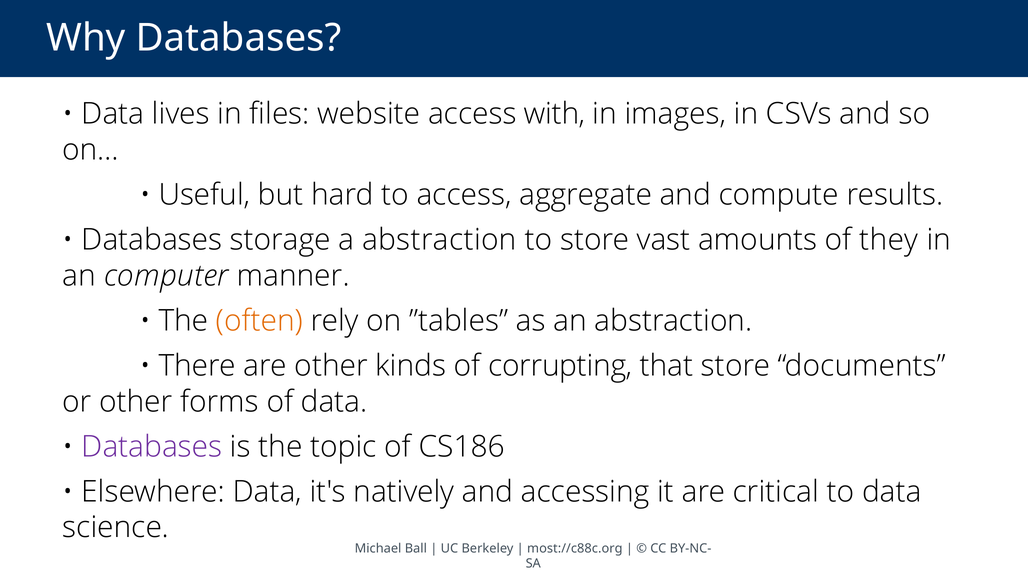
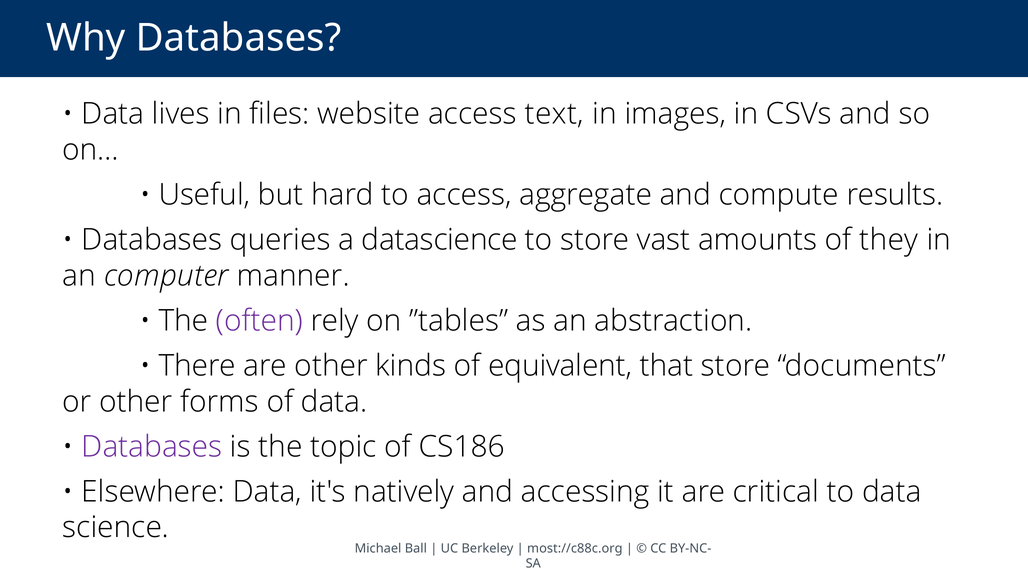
with: with -> text (554, 114)
storage: storage -> queries (280, 240)
a abstraction: abstraction -> datascience (440, 240)
often colour: orange -> purple (259, 321)
corrupting: corrupting -> equivalent (560, 366)
